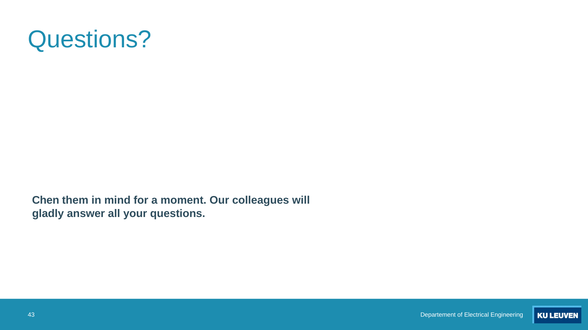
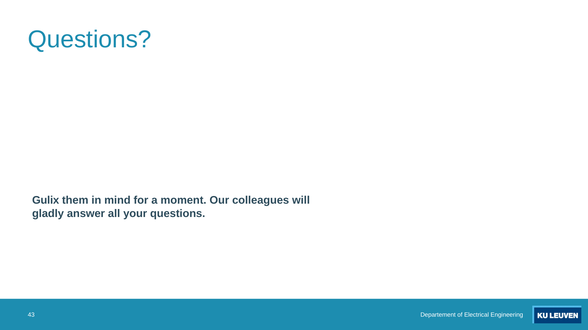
Chen: Chen -> Gulix (46, 201)
